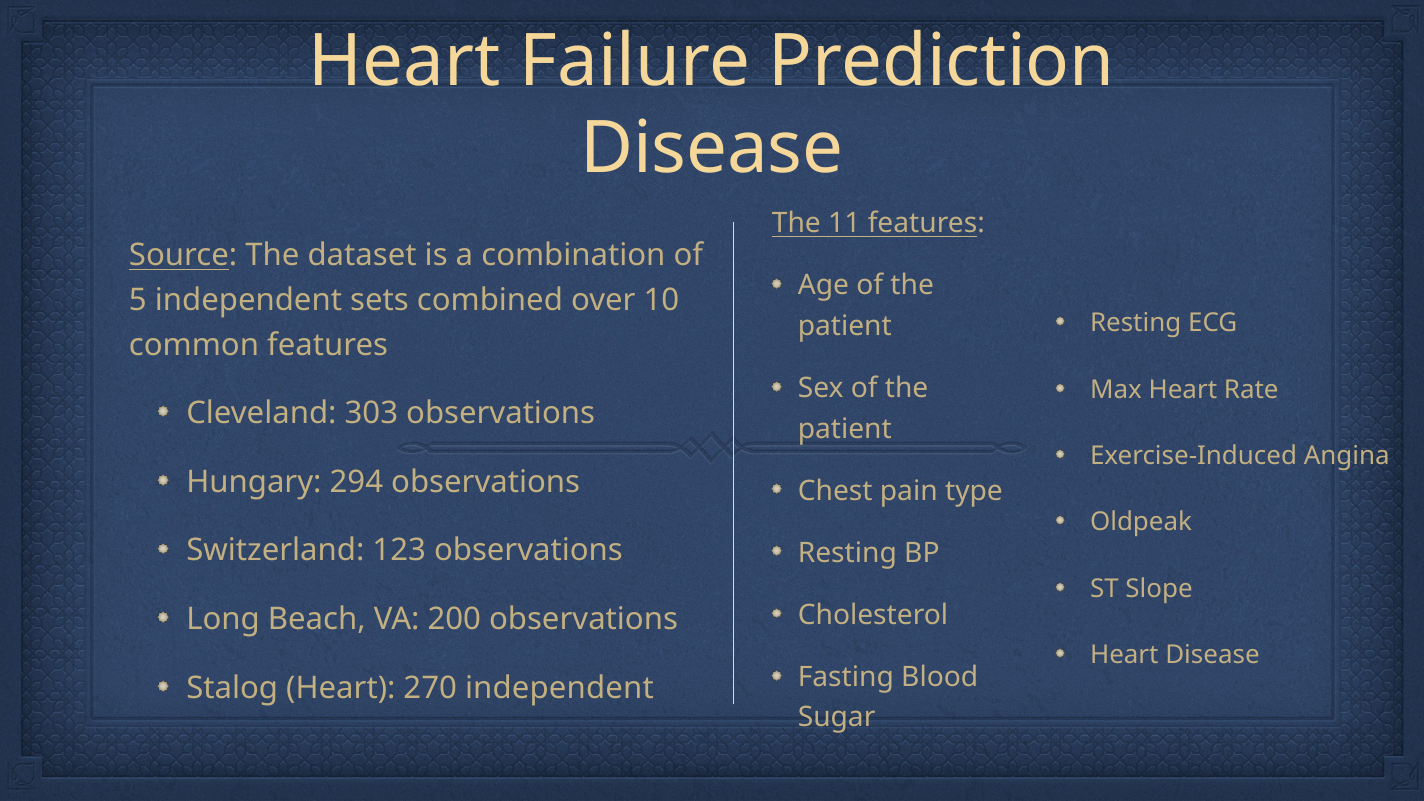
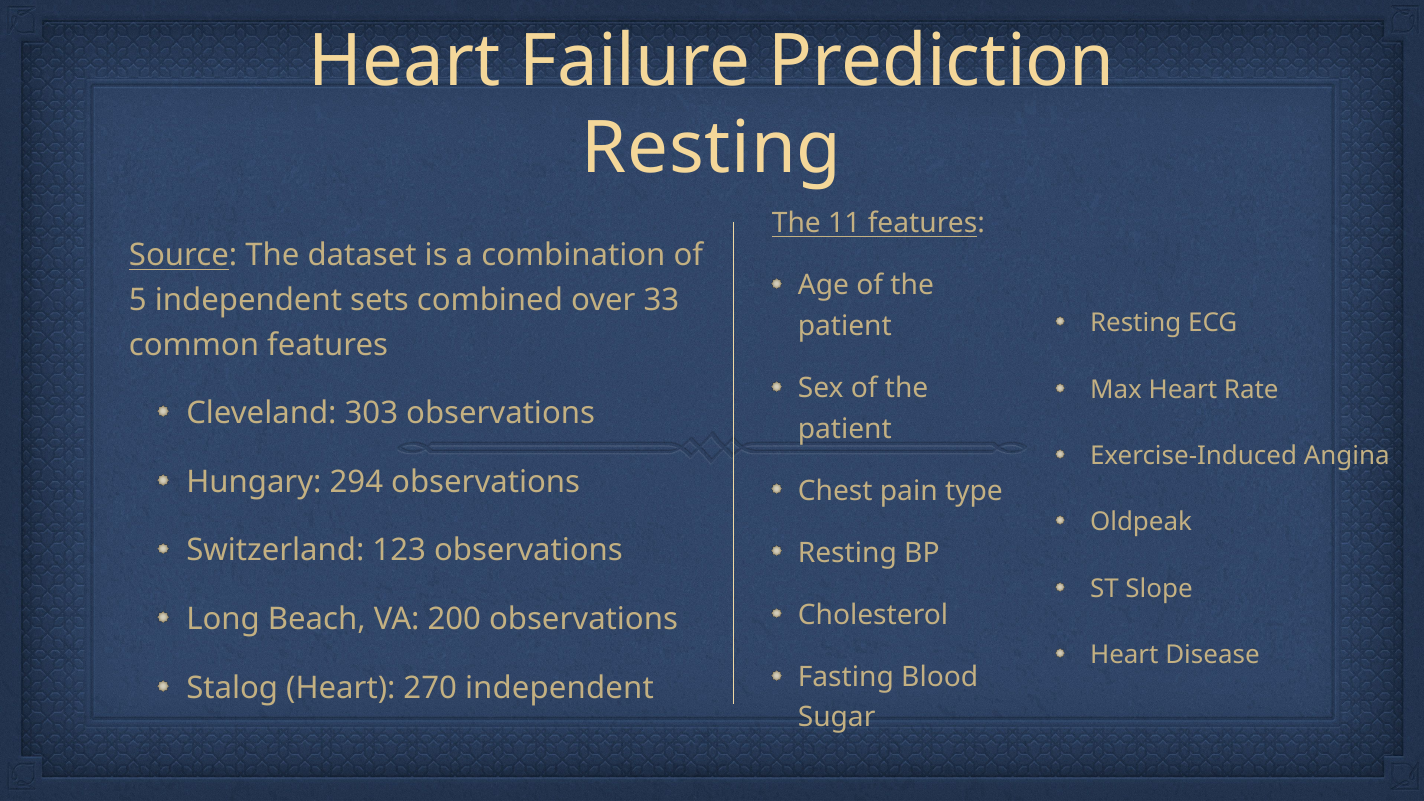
Disease: Disease -> Resting (712, 148)
10: 10 -> 33 (661, 300)
